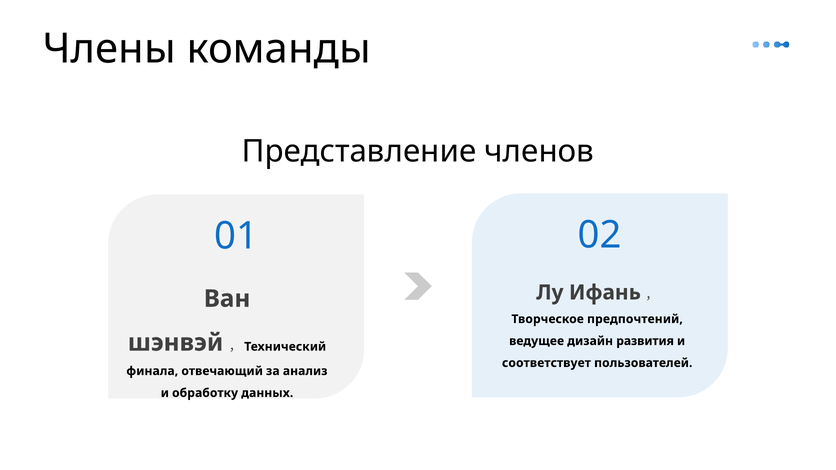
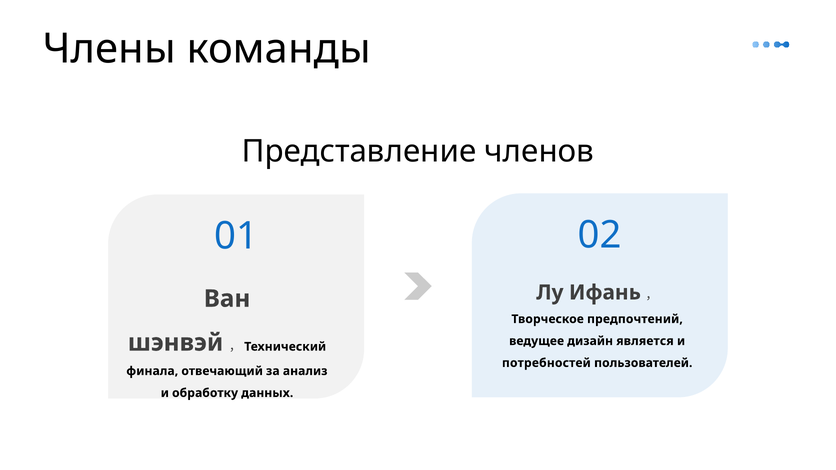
развития: развития -> является (645, 341)
соответствует: соответствует -> потребностей (546, 363)
